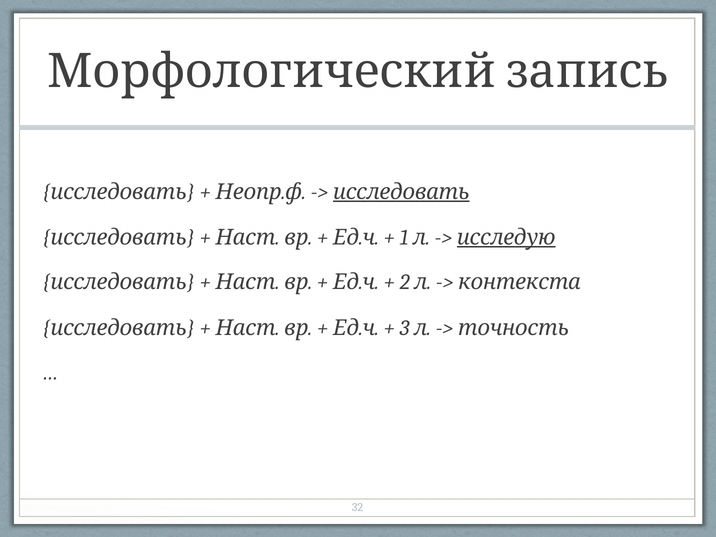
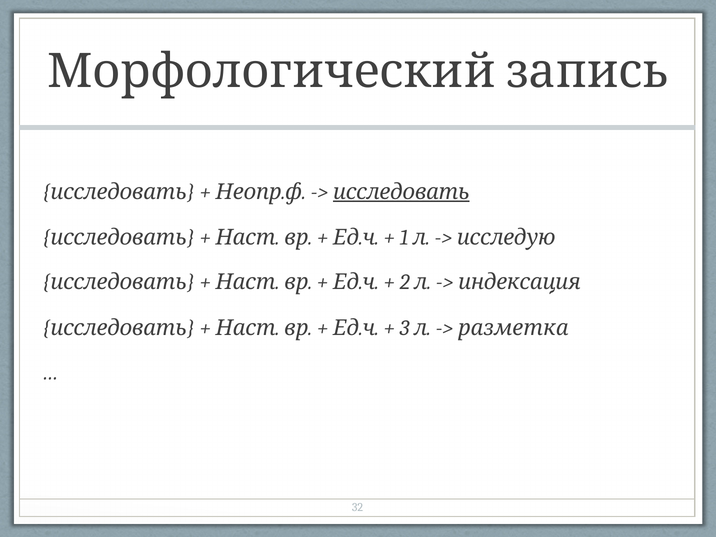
исследую underline: present -> none (506, 237)
контекста: контекста -> индексация (519, 282)
точность: точность -> разметка (513, 328)
